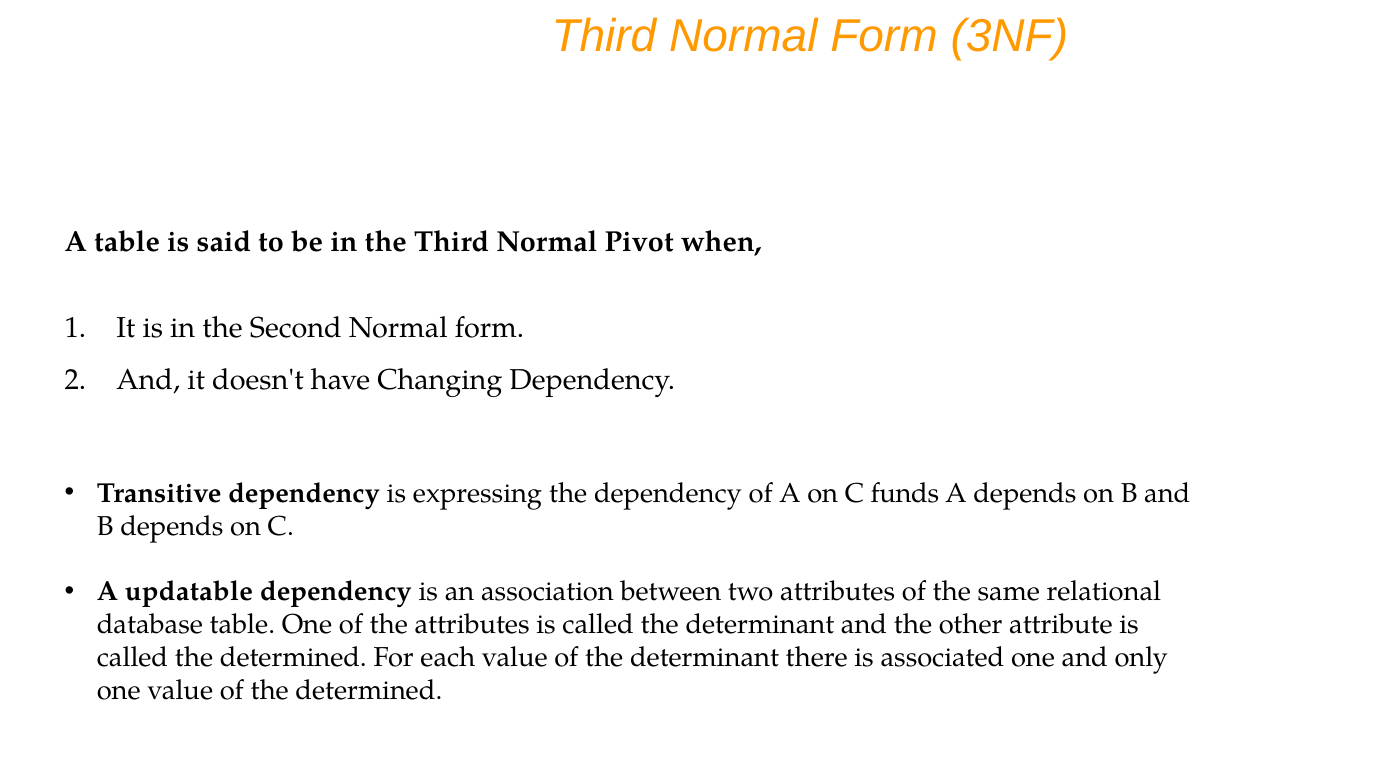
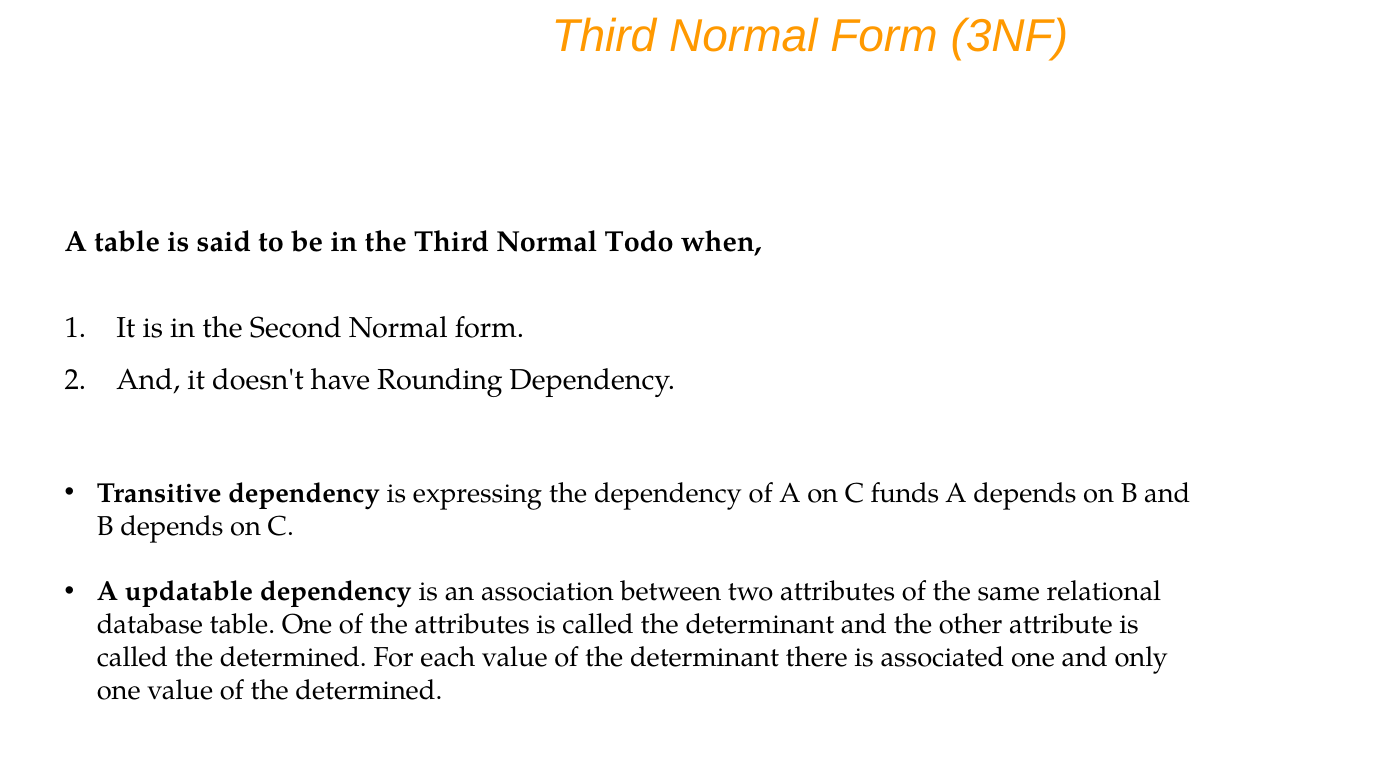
Pivot: Pivot -> Todo (639, 241)
Changing: Changing -> Rounding (440, 380)
